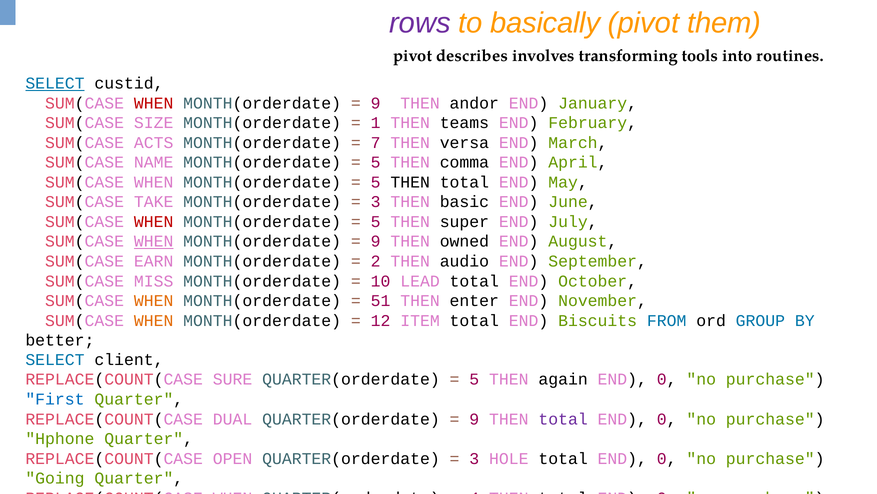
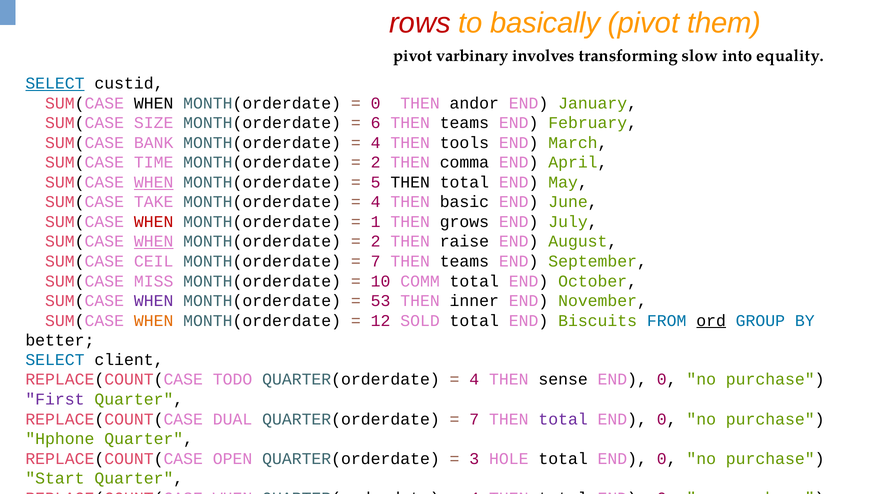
rows colour: purple -> red (420, 23)
describes: describes -> varbinary (472, 56)
tools: tools -> slow (700, 56)
routines: routines -> equality (790, 56)
WHEN colour: red -> black (154, 103)
9: 9 -> 0 (376, 103)
1: 1 -> 6 (376, 123)
ACTS: ACTS -> BANK (154, 143)
7: 7 -> 4 (376, 143)
versa: versa -> tools (464, 143)
NAME: NAME -> TIME (154, 162)
5: 5 -> 2 (376, 162)
WHEN underline: none -> present (154, 182)
3: 3 -> 4 (376, 202)
5: 5 -> 1 (376, 221)
super: super -> grows (464, 221)
9: 9 -> 2 (376, 241)
owned: owned -> raise (464, 241)
EARN: EARN -> CEIL (154, 261)
2: 2 -> 7 (376, 261)
audio: audio -> teams (464, 261)
LEAD: LEAD -> COMM (420, 281)
WHEN colour: orange -> purple (154, 300)
51: 51 -> 53 (381, 300)
enter: enter -> inner (474, 300)
ITEM: ITEM -> SOLD (420, 320)
ord underline: none -> present (711, 320)
SURE: SURE -> TODO (233, 379)
5: 5 -> 4 (474, 379)
again: again -> sense (563, 379)
First colour: blue -> purple (55, 399)
9: 9 -> 7 (474, 418)
Going: Going -> Start (55, 478)
